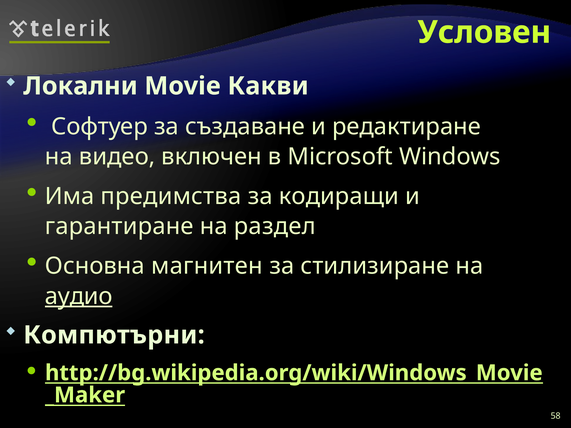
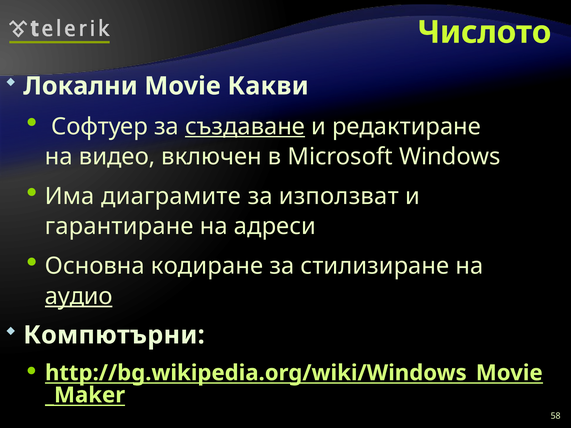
Условен: Условен -> Числото (484, 32)
създаване underline: none -> present (245, 127)
предимства: предимства -> диаграмите (171, 196)
кодиращи: кодиращи -> използват (339, 196)
раздел: раздел -> адреси (275, 227)
магнитен: магнитен -> кодиране (207, 266)
